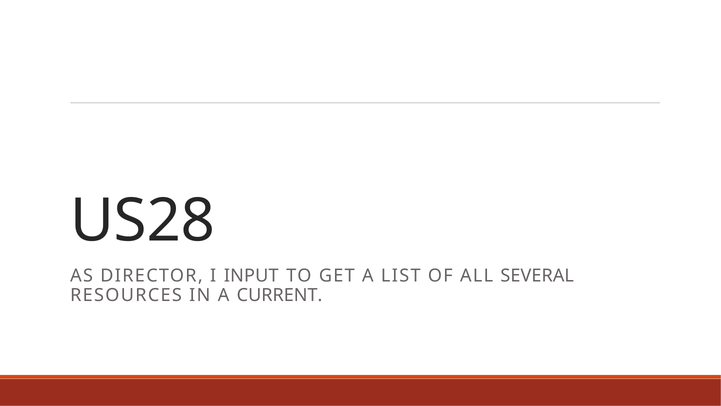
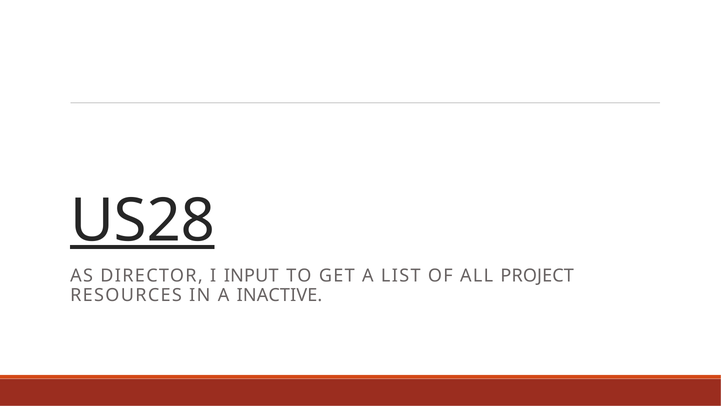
US28 underline: none -> present (143, 221)
SEVERAL: SEVERAL -> PROJECT (537, 276)
CURRENT: CURRENT -> INACTIVE (280, 295)
